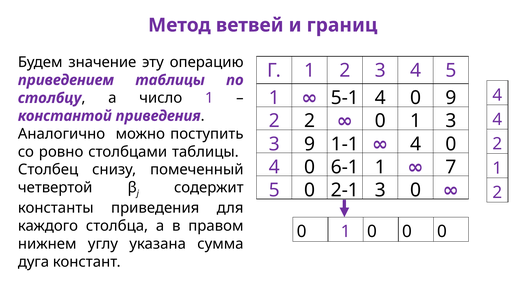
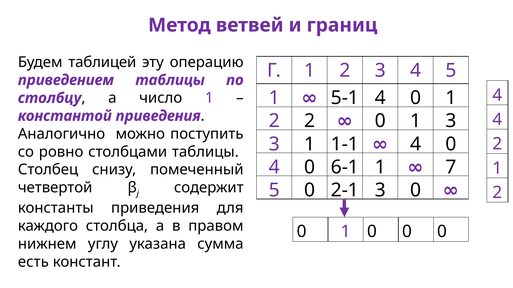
значение: значение -> таблицей (102, 62)
4 0 9: 9 -> 1 (451, 98)
3 9: 9 -> 1 (310, 144)
дуга: дуга -> есть (33, 262)
